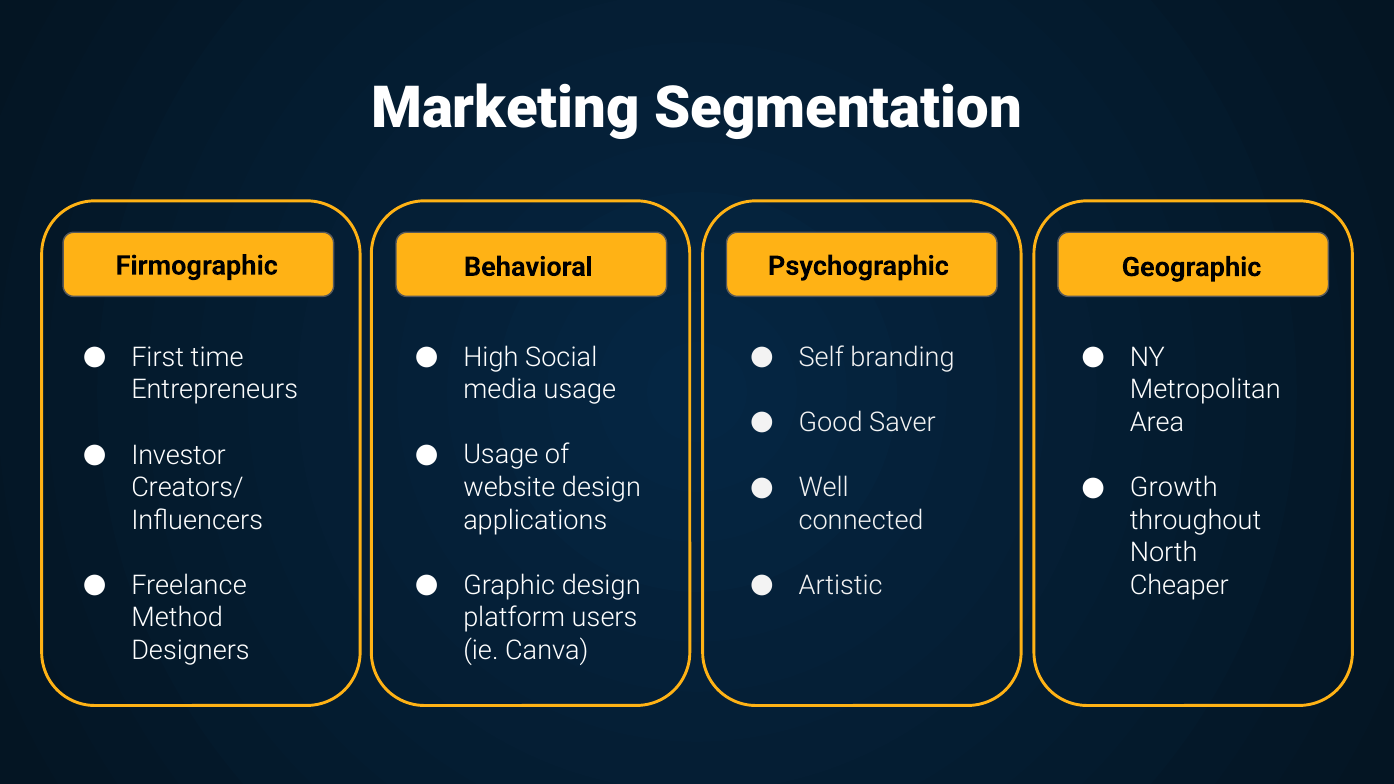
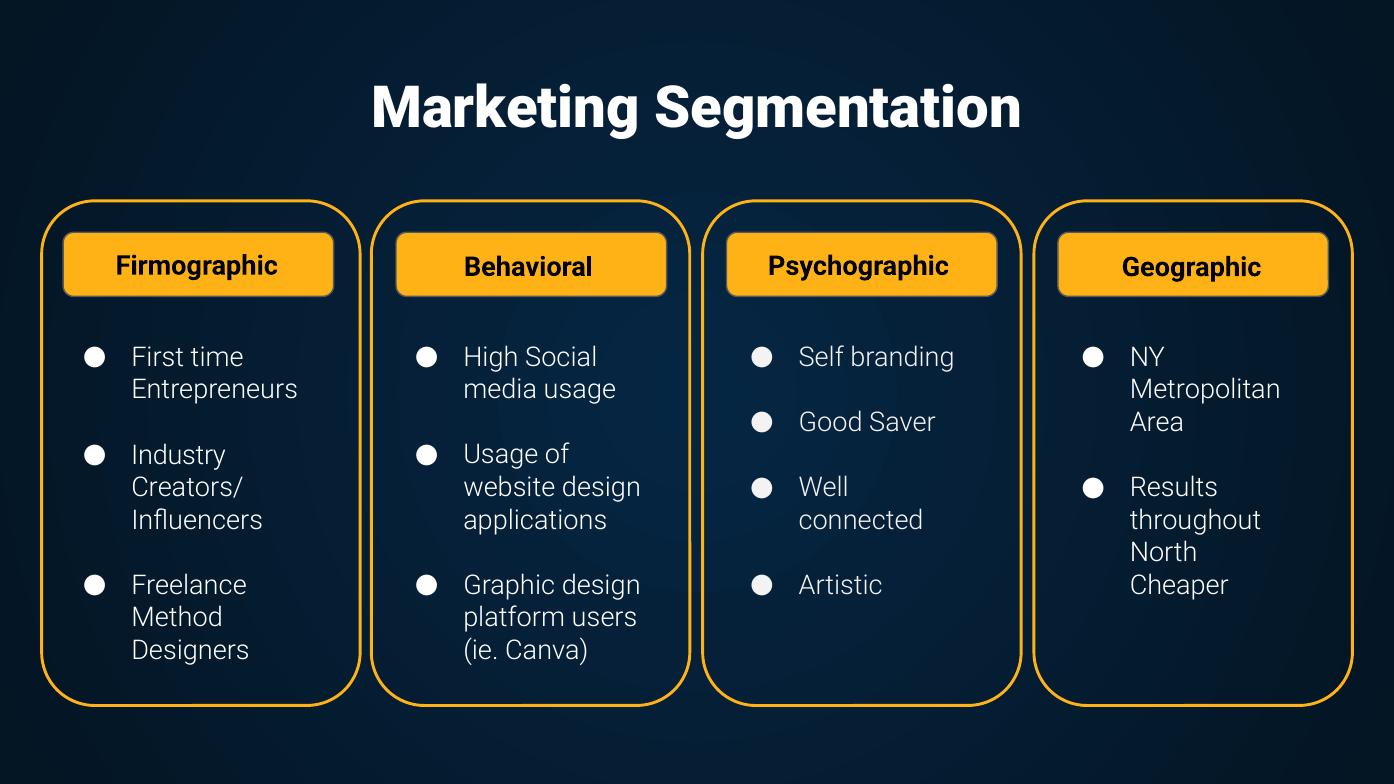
Investor: Investor -> Industry (178, 455)
Growth: Growth -> Results (1174, 488)
